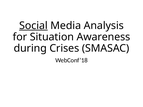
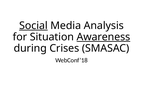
Awareness underline: none -> present (103, 37)
